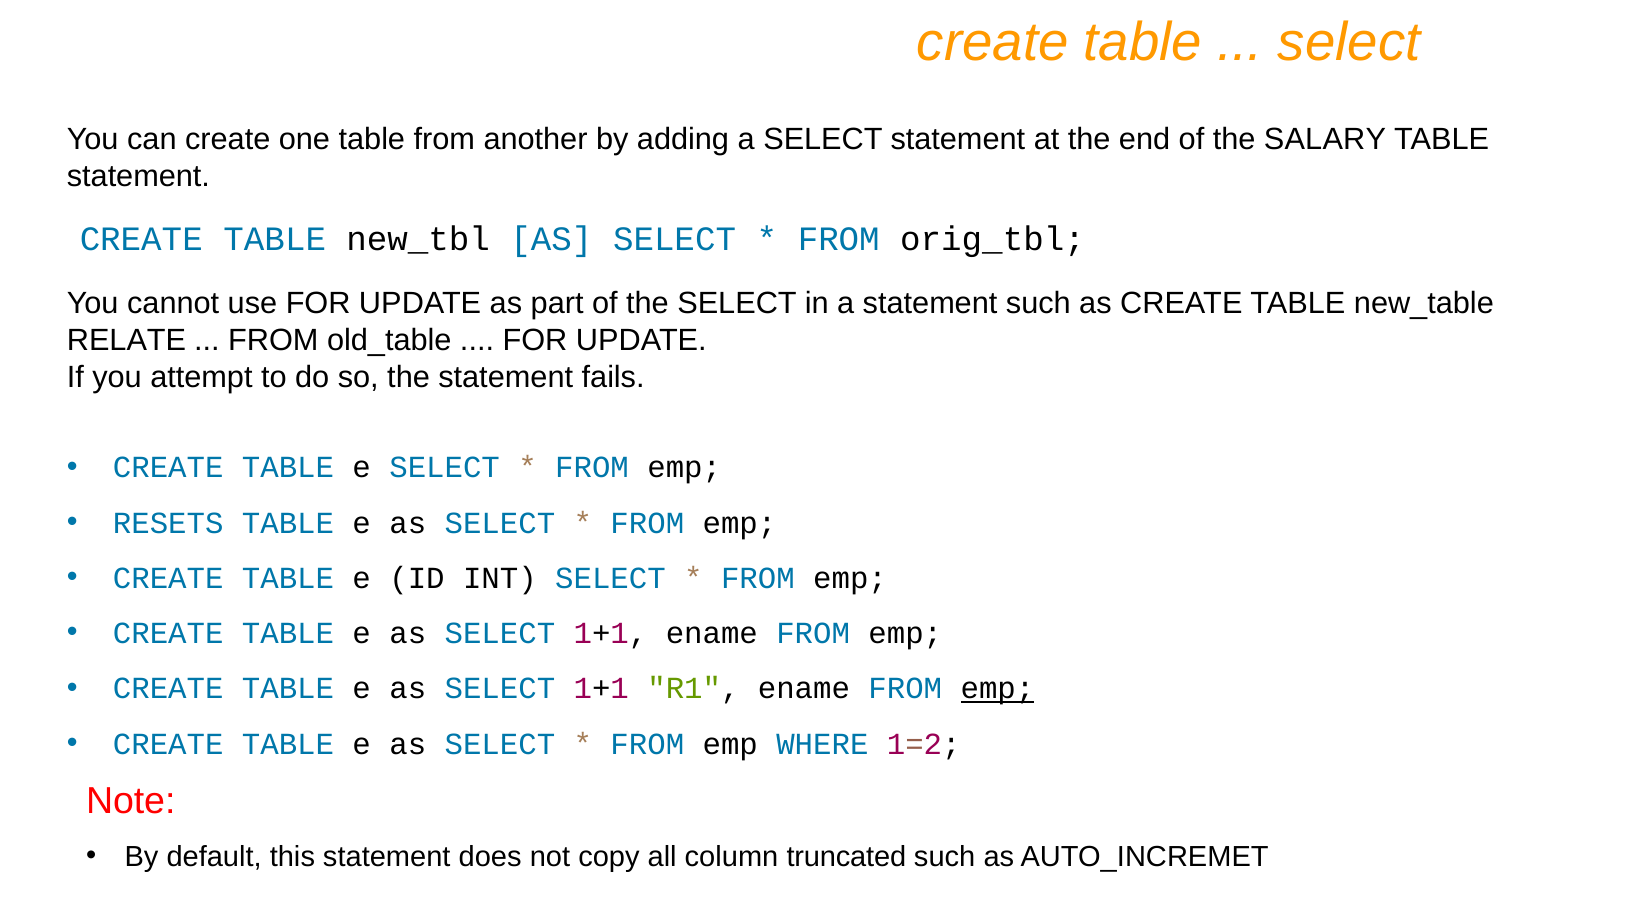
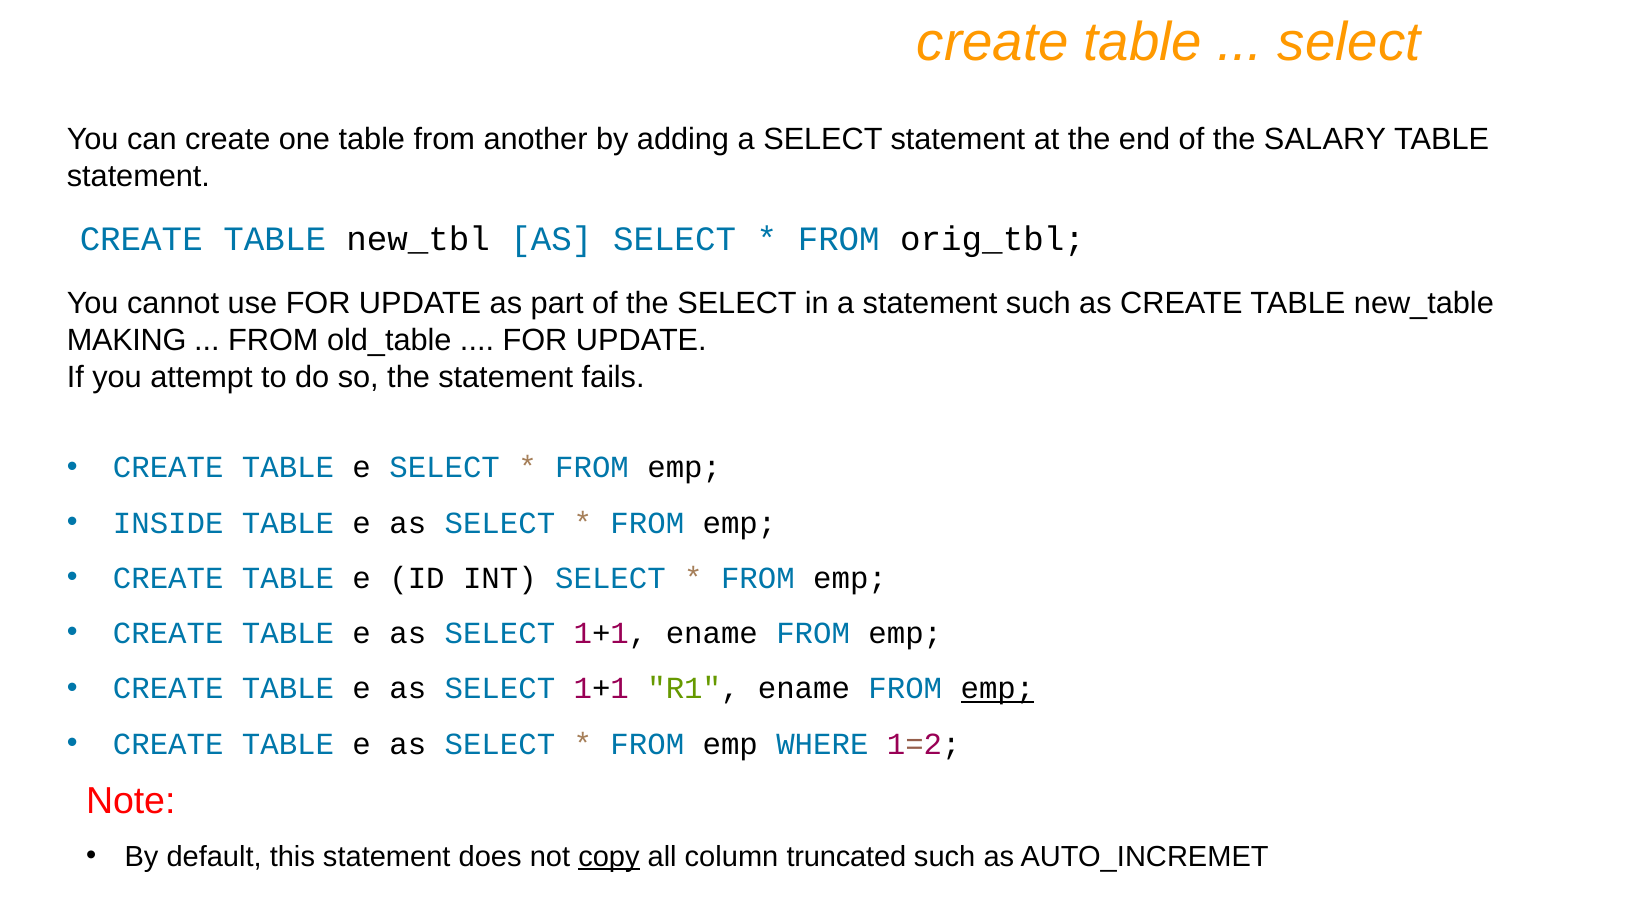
RELATE: RELATE -> MAKING (127, 340)
RESETS: RESETS -> INSIDE (168, 523)
copy underline: none -> present (609, 857)
